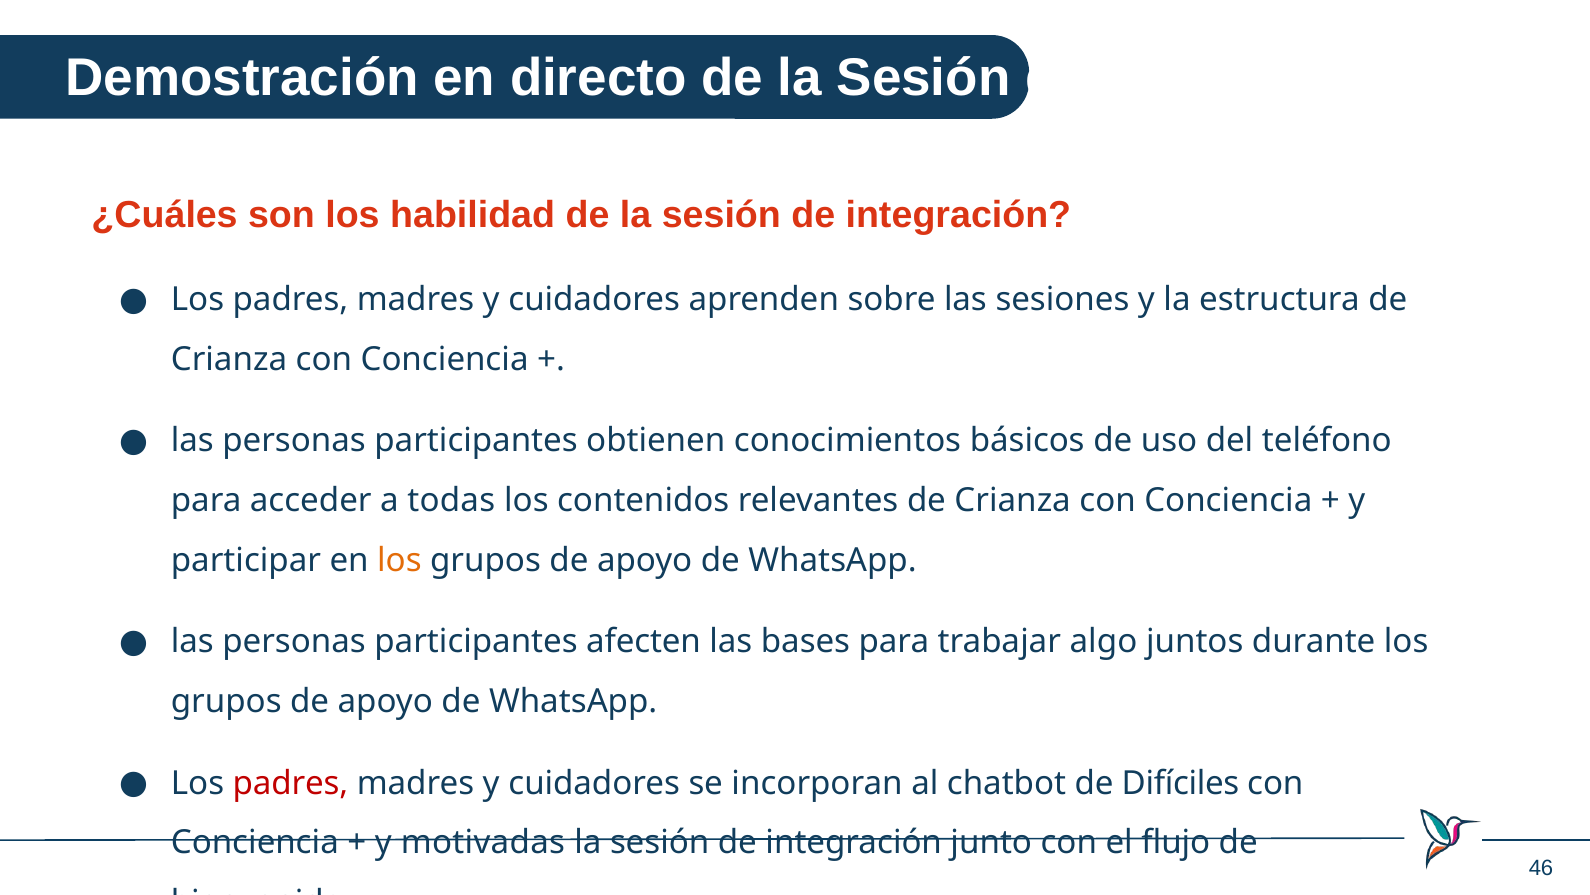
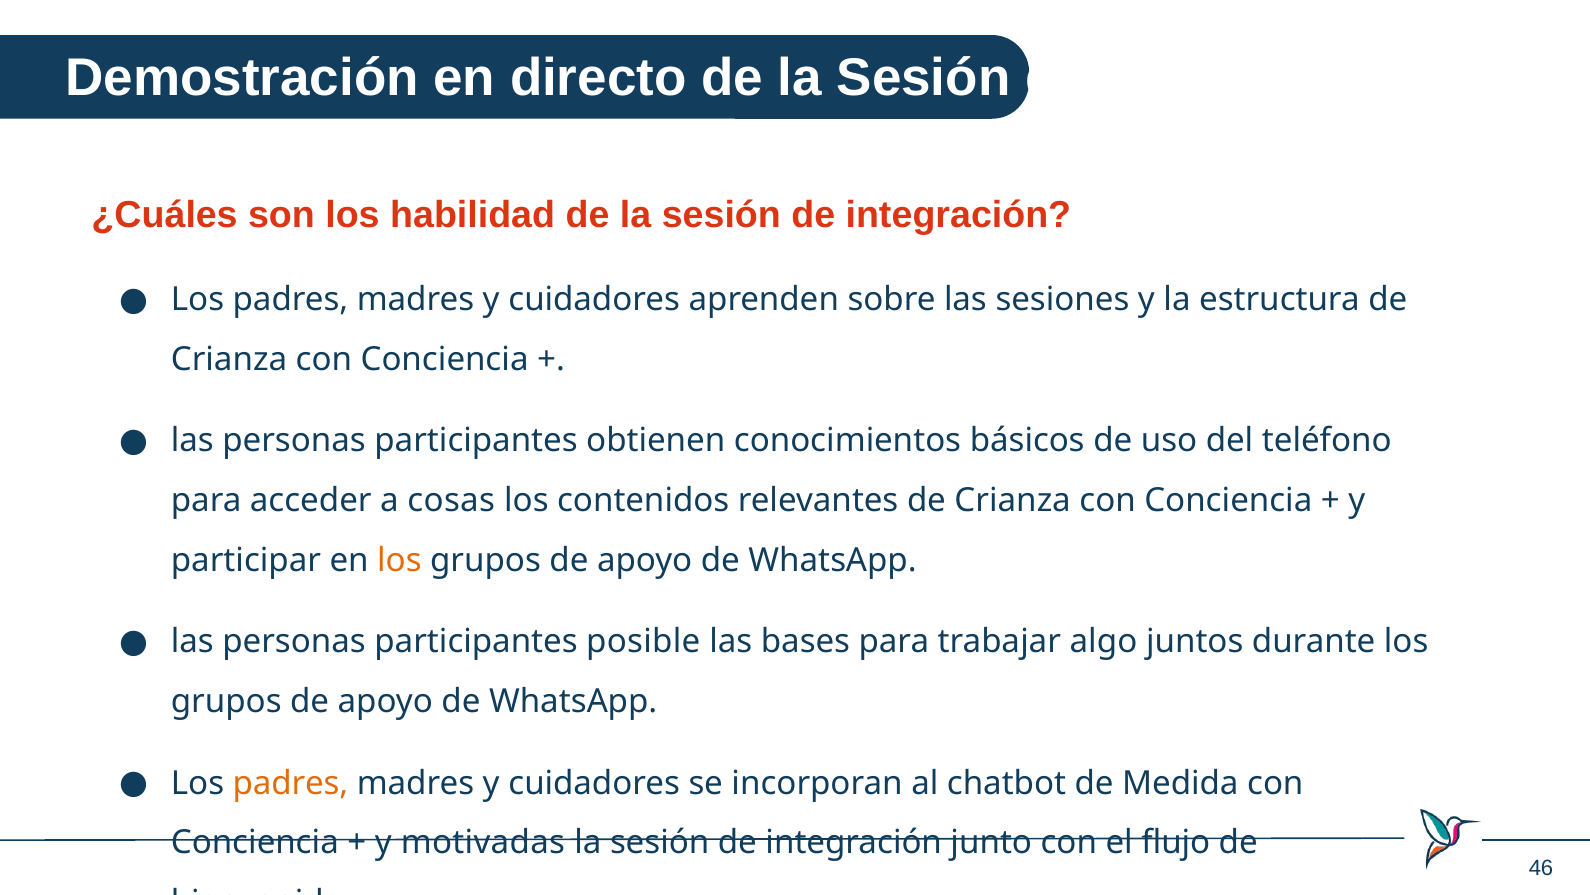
todas: todas -> cosas (451, 500)
afecten: afecten -> posible (643, 641)
padres colour: red -> orange (290, 783)
Difíciles: Difíciles -> Medida (1180, 783)
